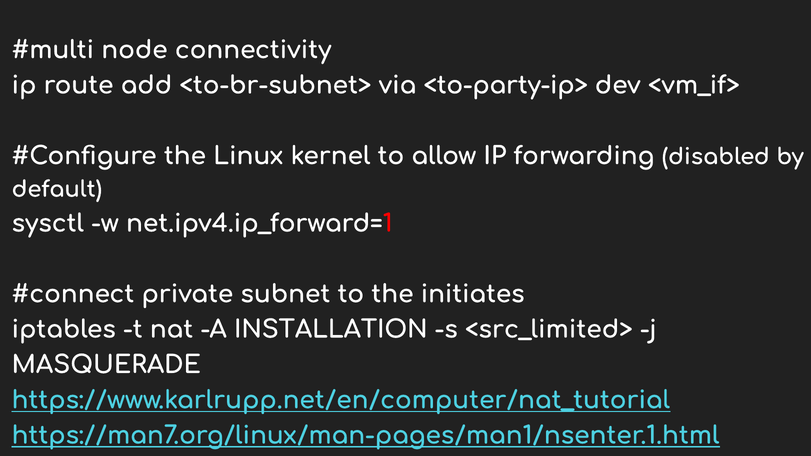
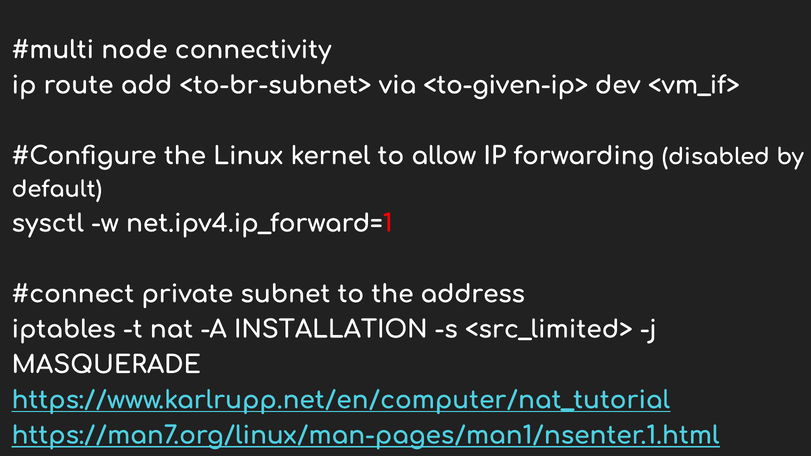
<to-party-ip>: <to-party-ip> -> <to-given-ip> (506, 85)
initiates: initiates -> address (473, 294)
